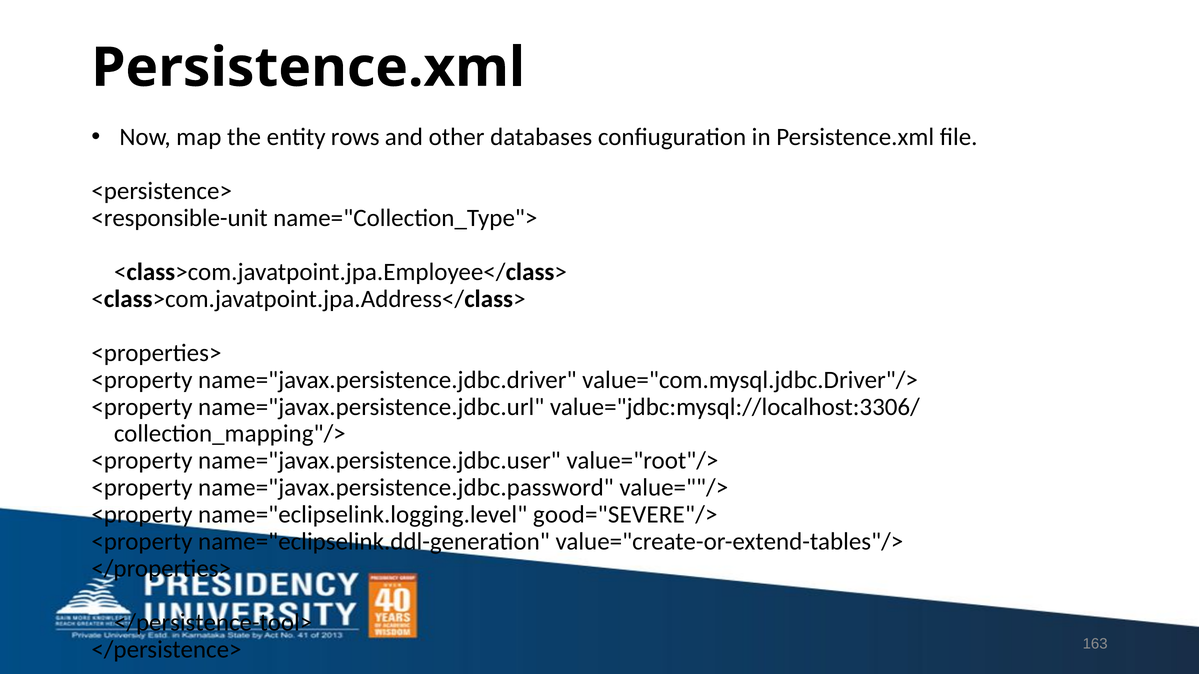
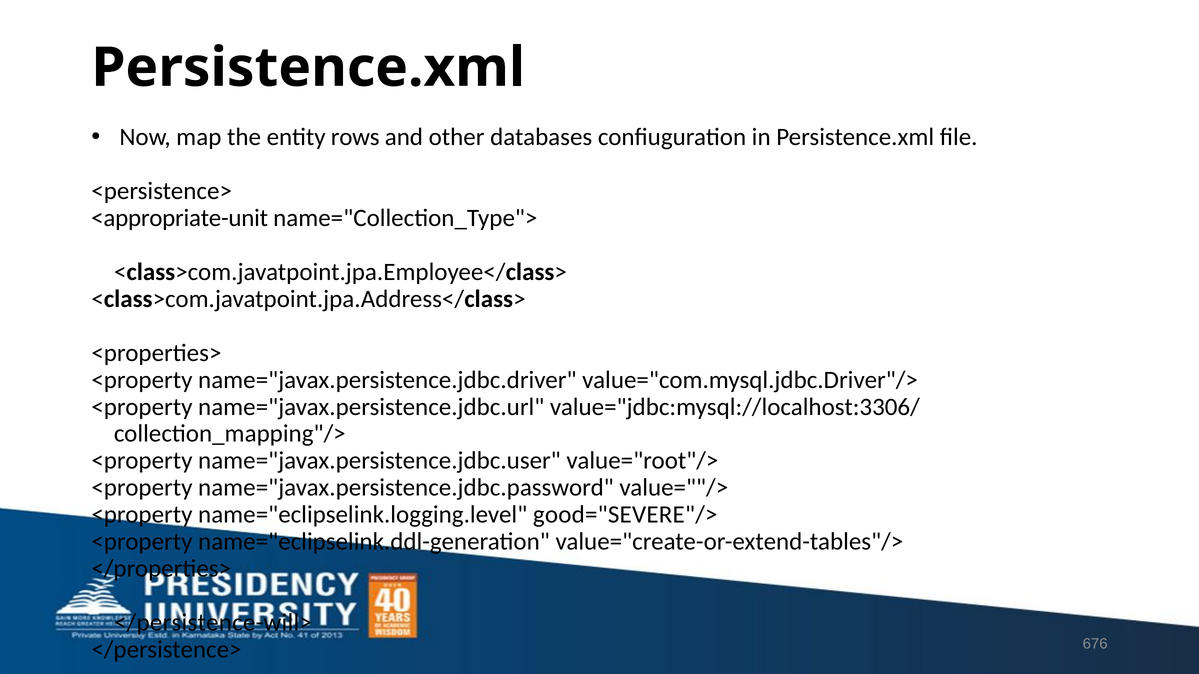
<responsible-unit: <responsible-unit -> <appropriate-unit (180, 218)
</persistence-tool>: </persistence-tool> -> </persistence-will> (213, 623)
163: 163 -> 676 (1095, 644)
